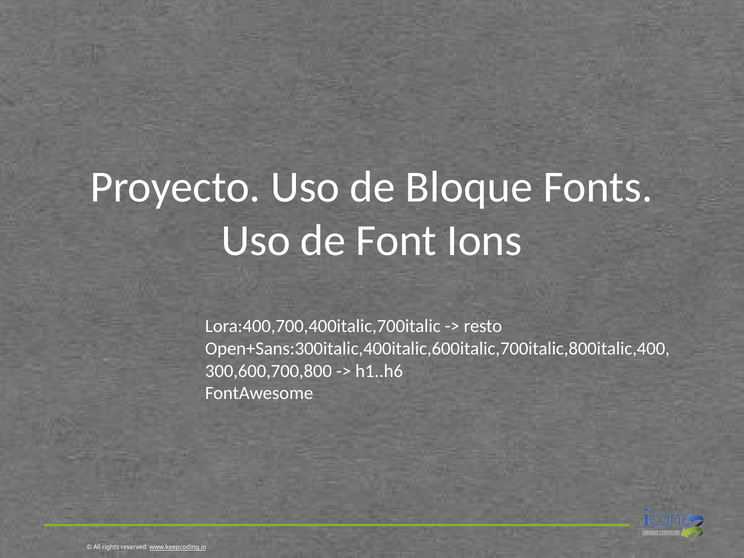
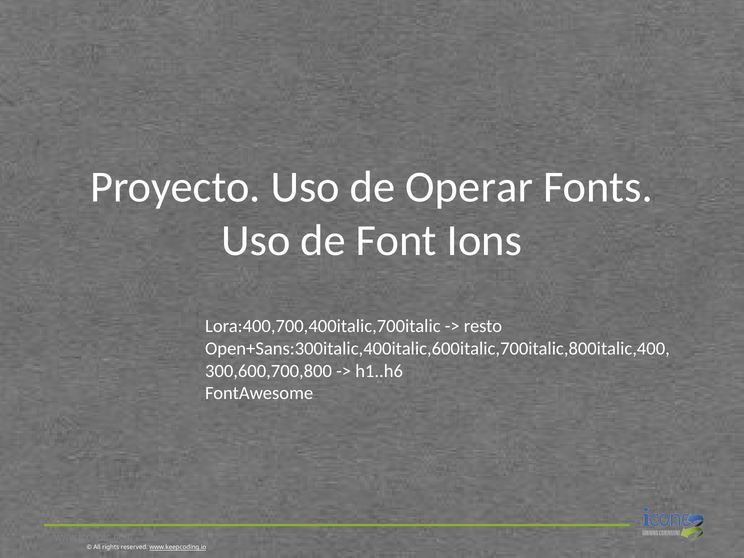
Bloque: Bloque -> Operar (469, 187)
